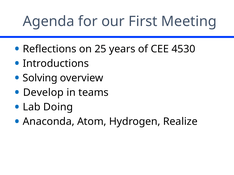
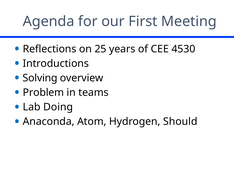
Develop: Develop -> Problem (43, 93)
Realize: Realize -> Should (180, 122)
